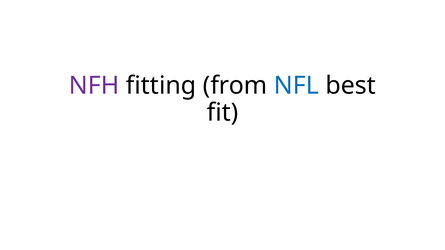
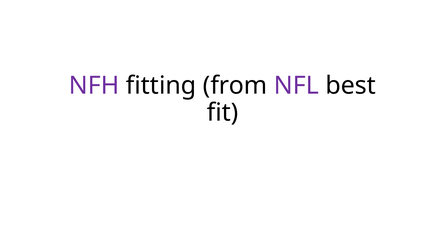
NFL colour: blue -> purple (296, 86)
